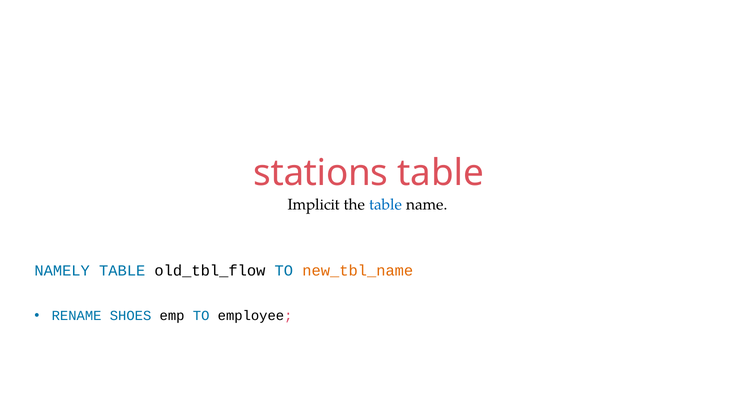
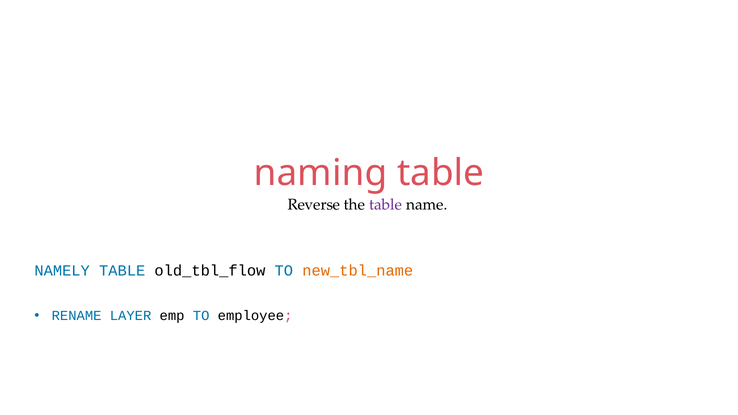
stations: stations -> naming (320, 173)
Implicit: Implicit -> Reverse (314, 205)
table colour: blue -> purple (386, 205)
SHOES: SHOES -> LAYER (131, 316)
